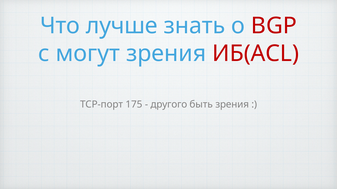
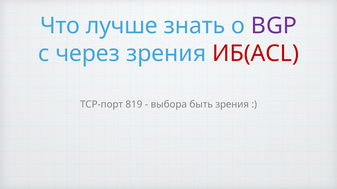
BGP colour: red -> purple (274, 26)
могут: могут -> через (88, 54)
175: 175 -> 819 (134, 105)
другого: другого -> выбора (169, 105)
